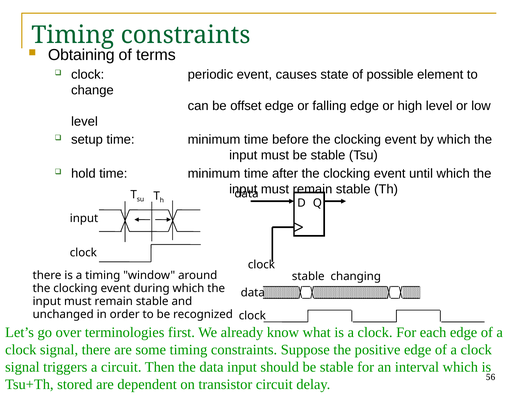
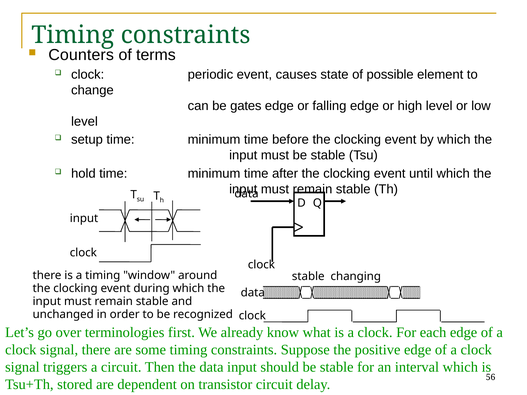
Obtaining: Obtaining -> Counters (81, 55)
offset: offset -> gates (246, 106)
